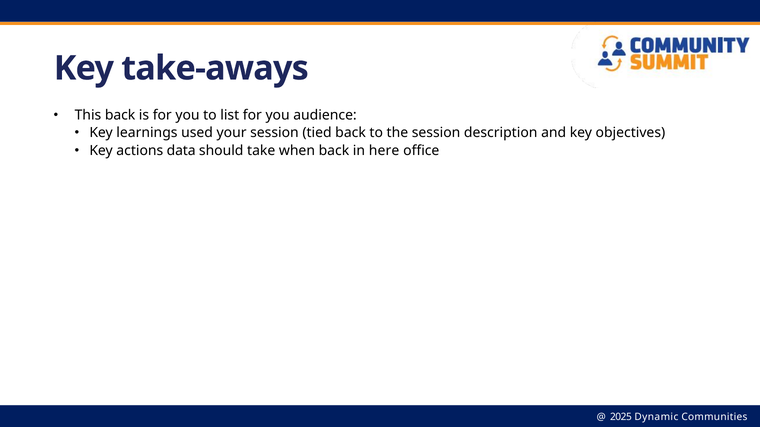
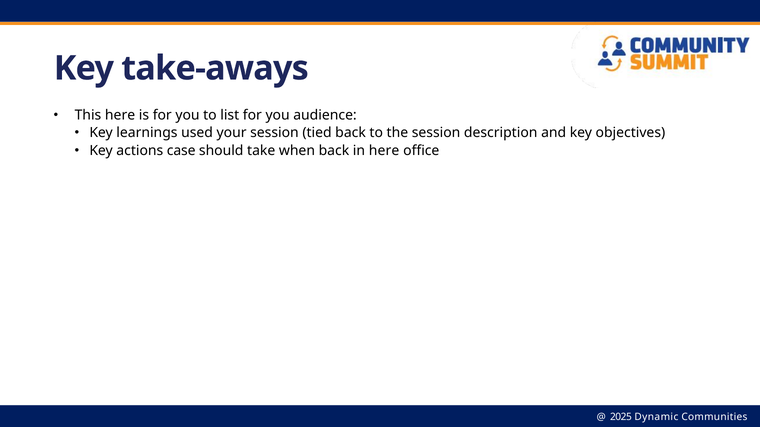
This back: back -> here (120, 115)
data: data -> case (181, 151)
